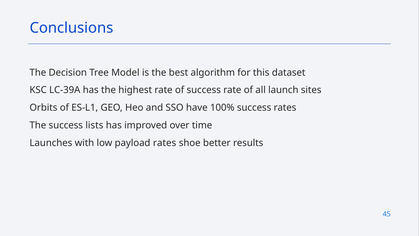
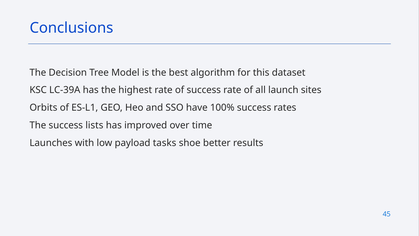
payload rates: rates -> tasks (165, 143)
